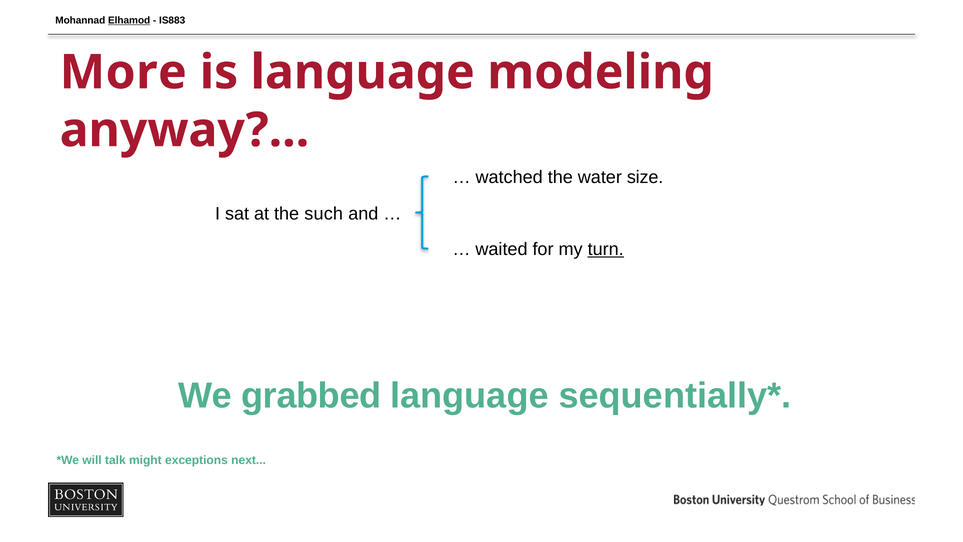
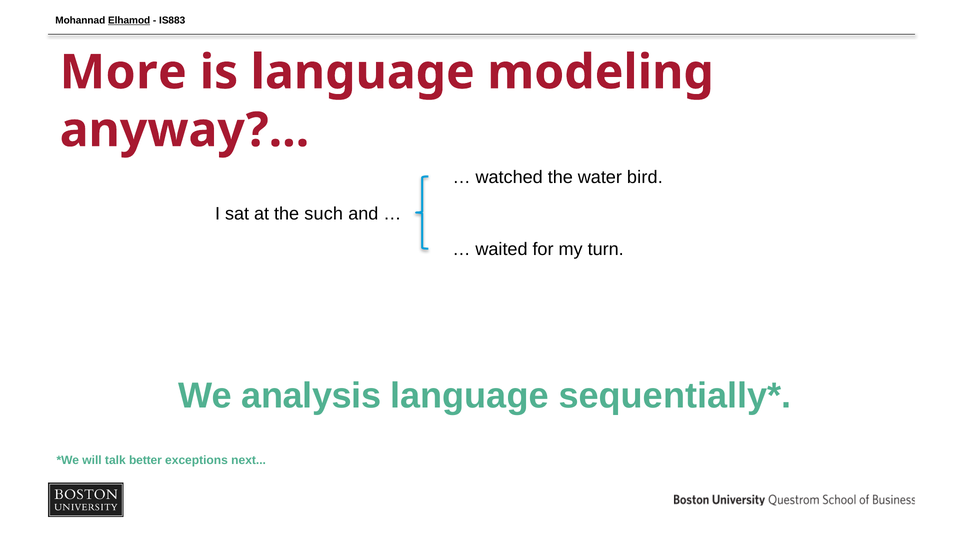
size: size -> bird (645, 177)
turn underline: present -> none (606, 249)
grabbed: grabbed -> analysis (311, 395)
might: might -> better (145, 460)
